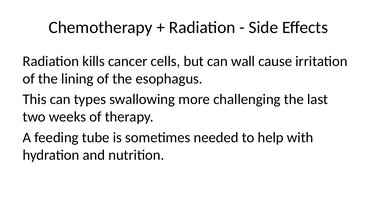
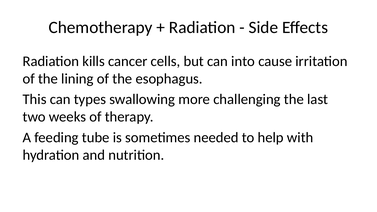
wall: wall -> into (243, 61)
